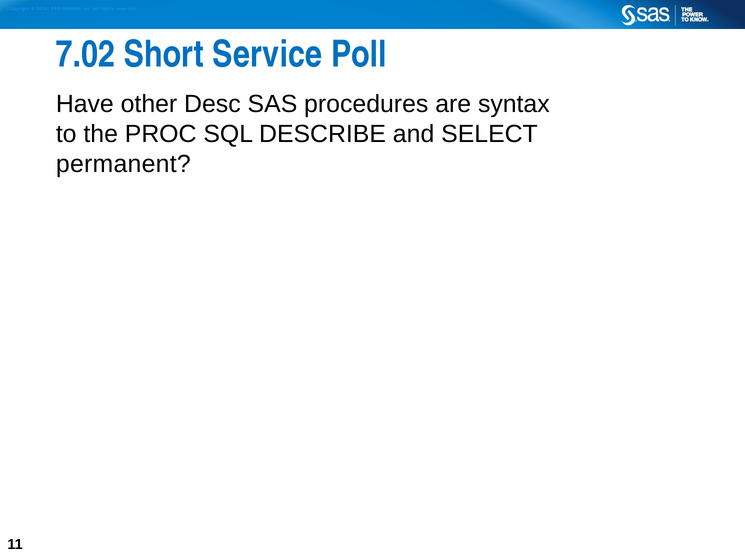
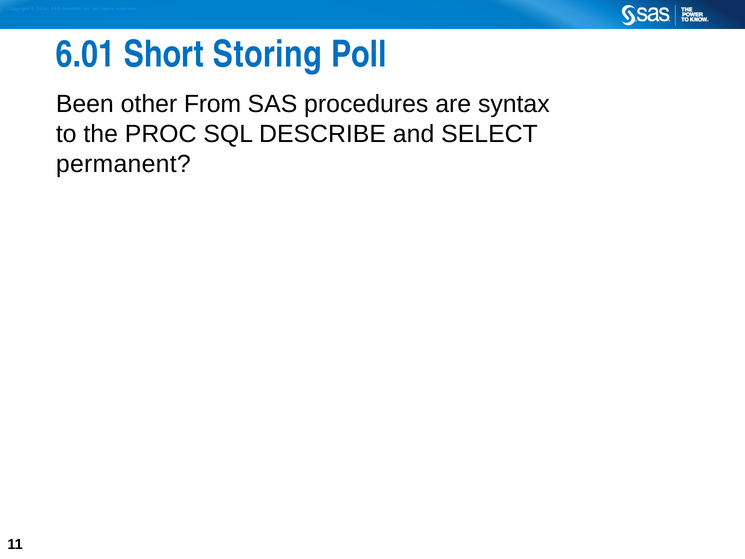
7.02: 7.02 -> 6.01 (86, 55)
Service: Service -> Storing (267, 55)
Have: Have -> Been (85, 104)
Desc: Desc -> From (213, 104)
